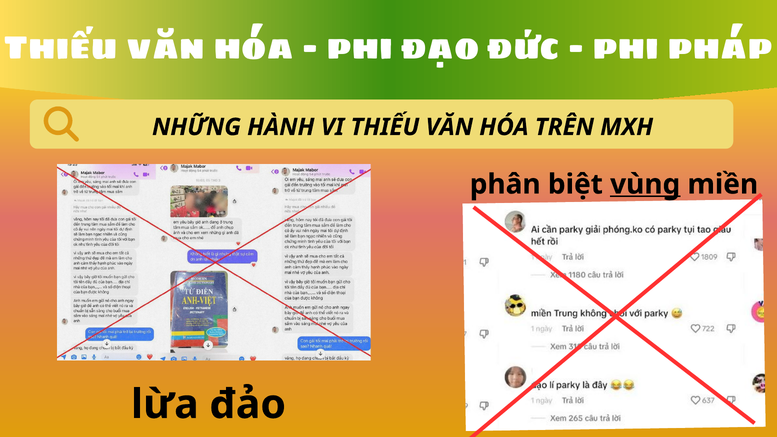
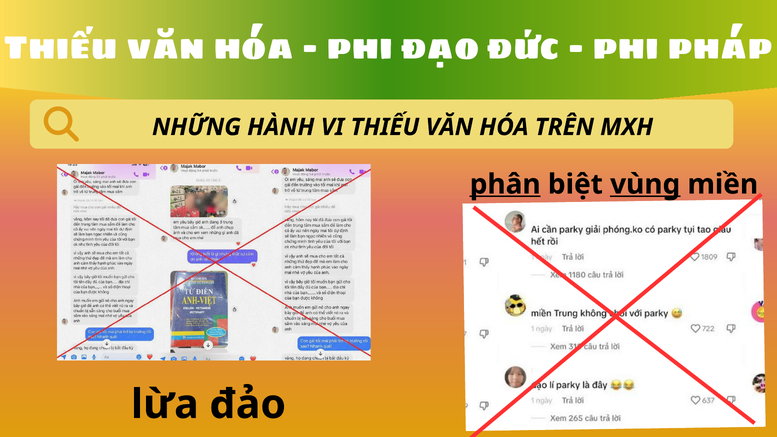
phân underline: none -> present (505, 184)
